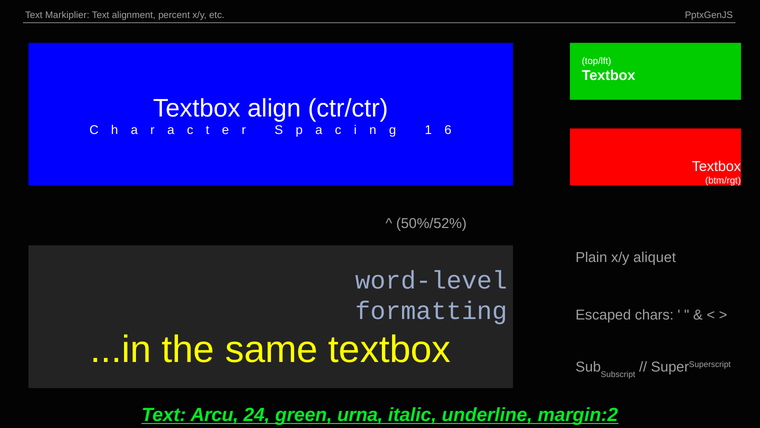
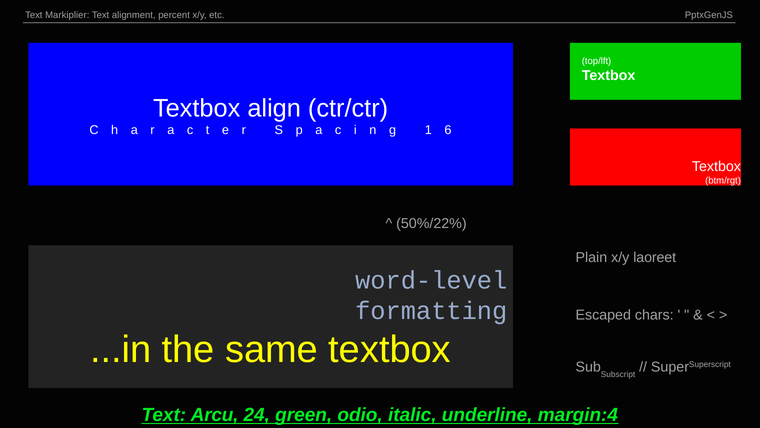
50%/52%: 50%/52% -> 50%/22% (431, 223)
aliquet: aliquet -> laoreet (655, 257)
urna: urna -> odio (360, 415)
margin:2: margin:2 -> margin:4 (578, 415)
